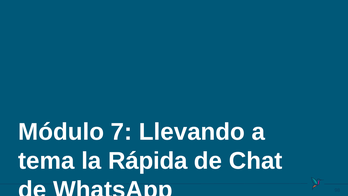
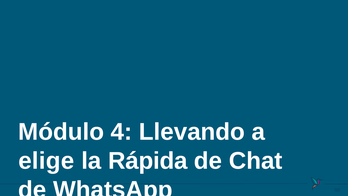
7: 7 -> 4 (121, 132)
tema: tema -> elige (46, 161)
